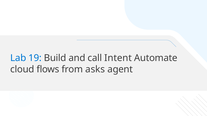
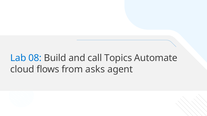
19: 19 -> 08 (35, 58)
Intent: Intent -> Topics (118, 58)
